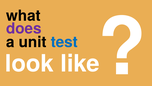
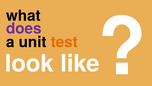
test colour: blue -> orange (64, 42)
